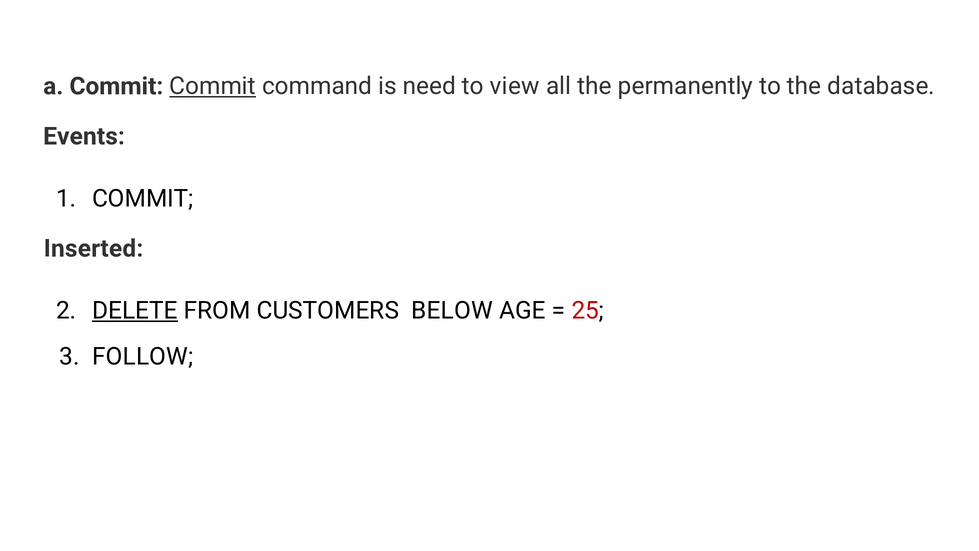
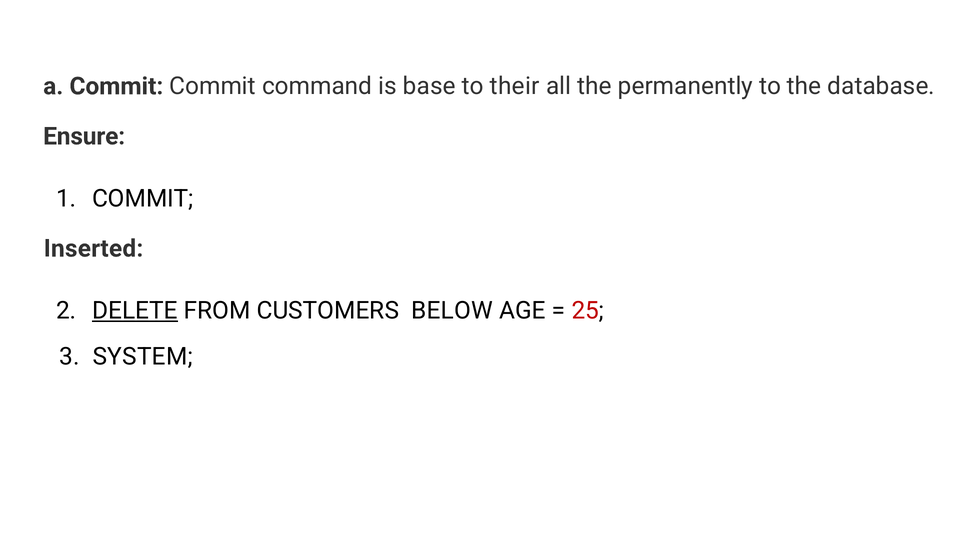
Commit underline: present -> none (213, 86)
need: need -> base (429, 86)
view: view -> their (515, 86)
Events: Events -> Ensure (84, 136)
FOLLOW: FOLLOW -> SYSTEM (143, 356)
